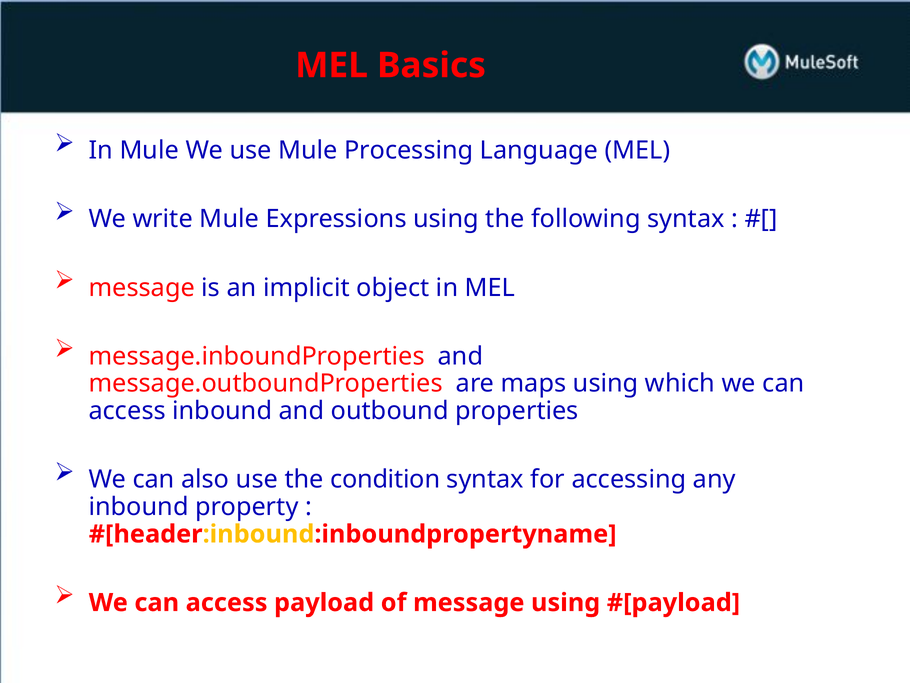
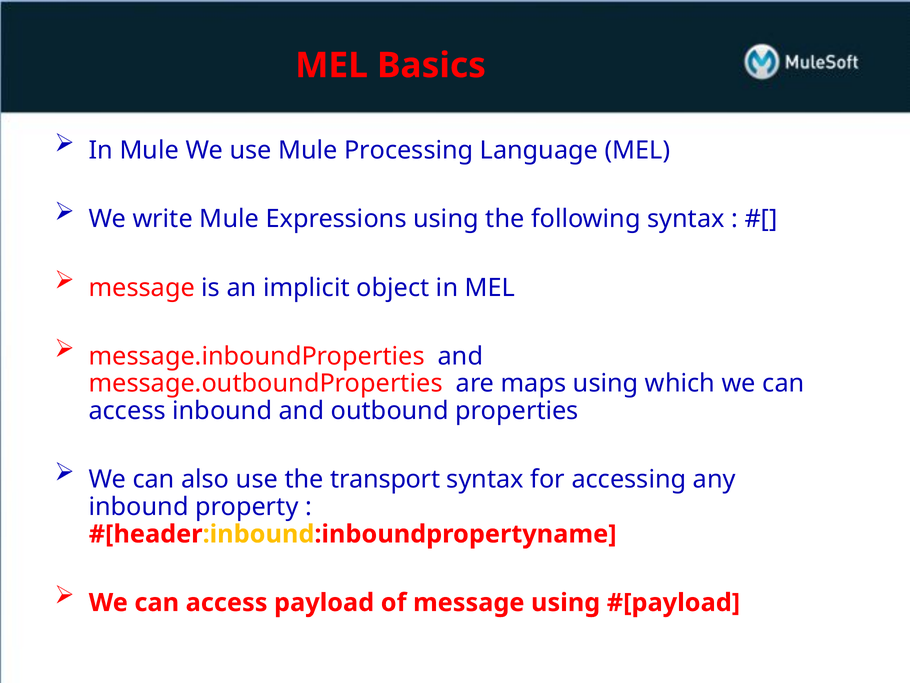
condition: condition -> transport (385, 479)
